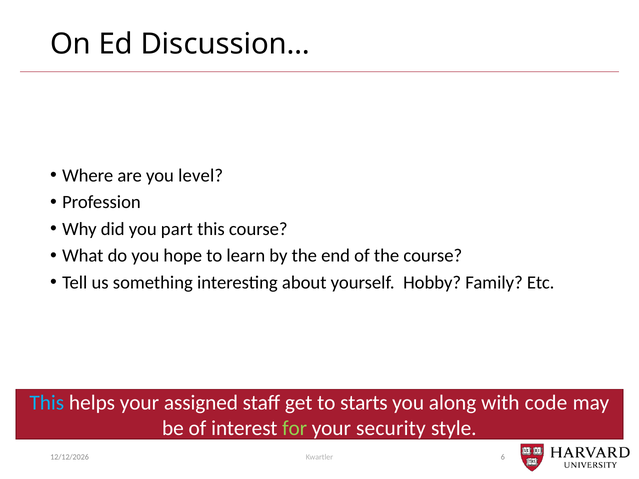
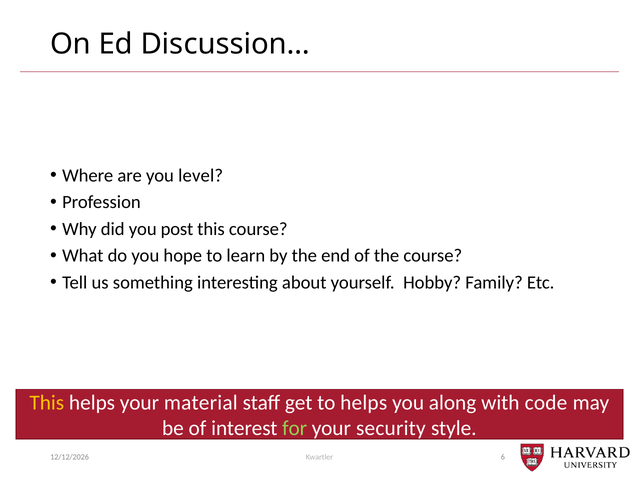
part: part -> post (177, 229)
This colour: light blue -> yellow (47, 403)
assigned: assigned -> material (201, 403)
to starts: starts -> helps (364, 403)
